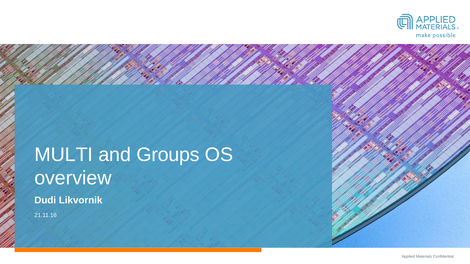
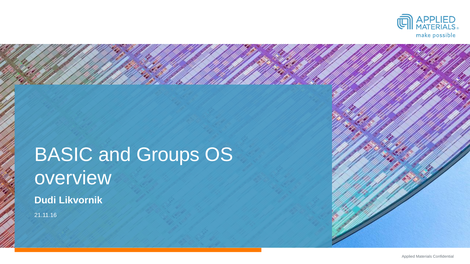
MULTI: MULTI -> BASIC (64, 155)
